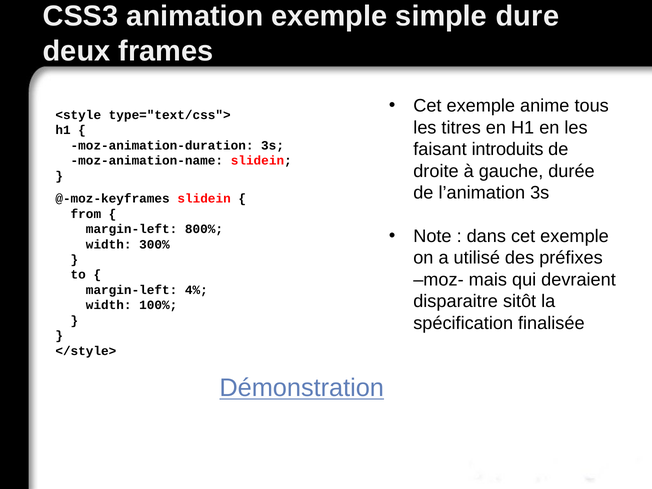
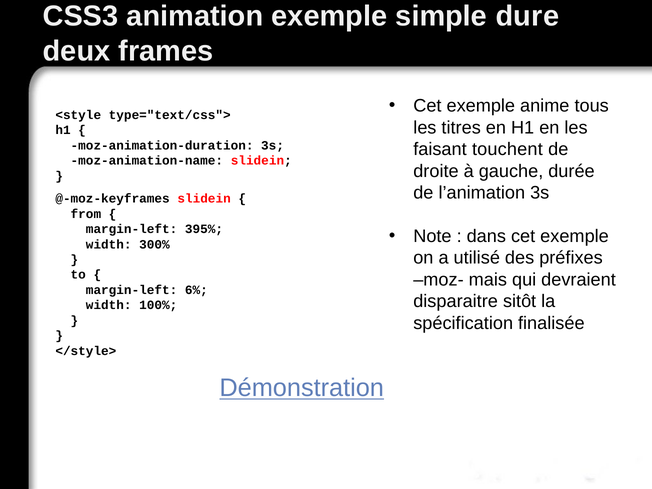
introduits: introduits -> touchent (507, 149)
800%: 800% -> 395% (204, 229)
4%: 4% -> 6% (196, 290)
